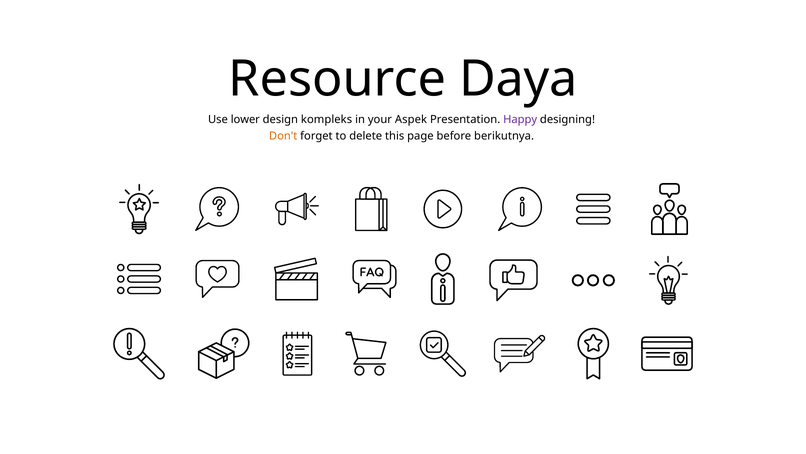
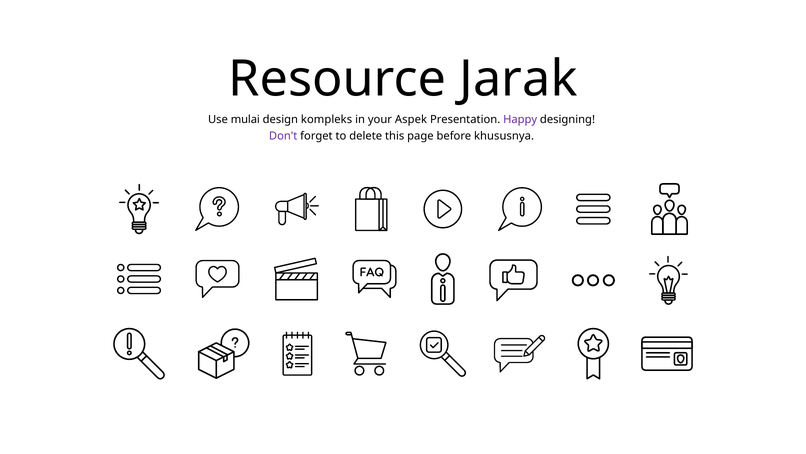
Daya: Daya -> Jarak (518, 79)
lower: lower -> mulai (245, 119)
Don't colour: orange -> purple (283, 136)
berikutnya: berikutnya -> khususnya (504, 136)
